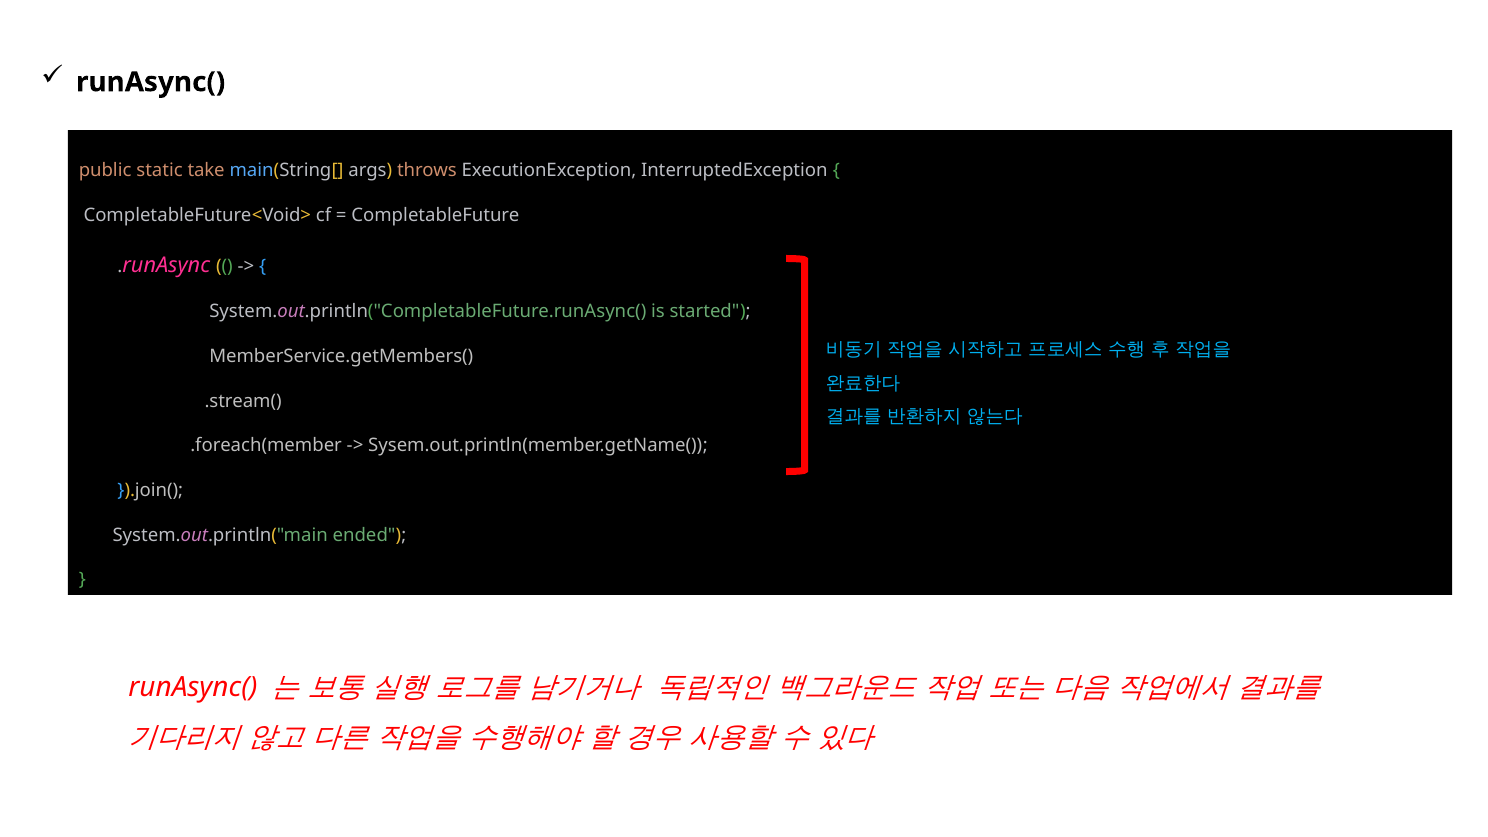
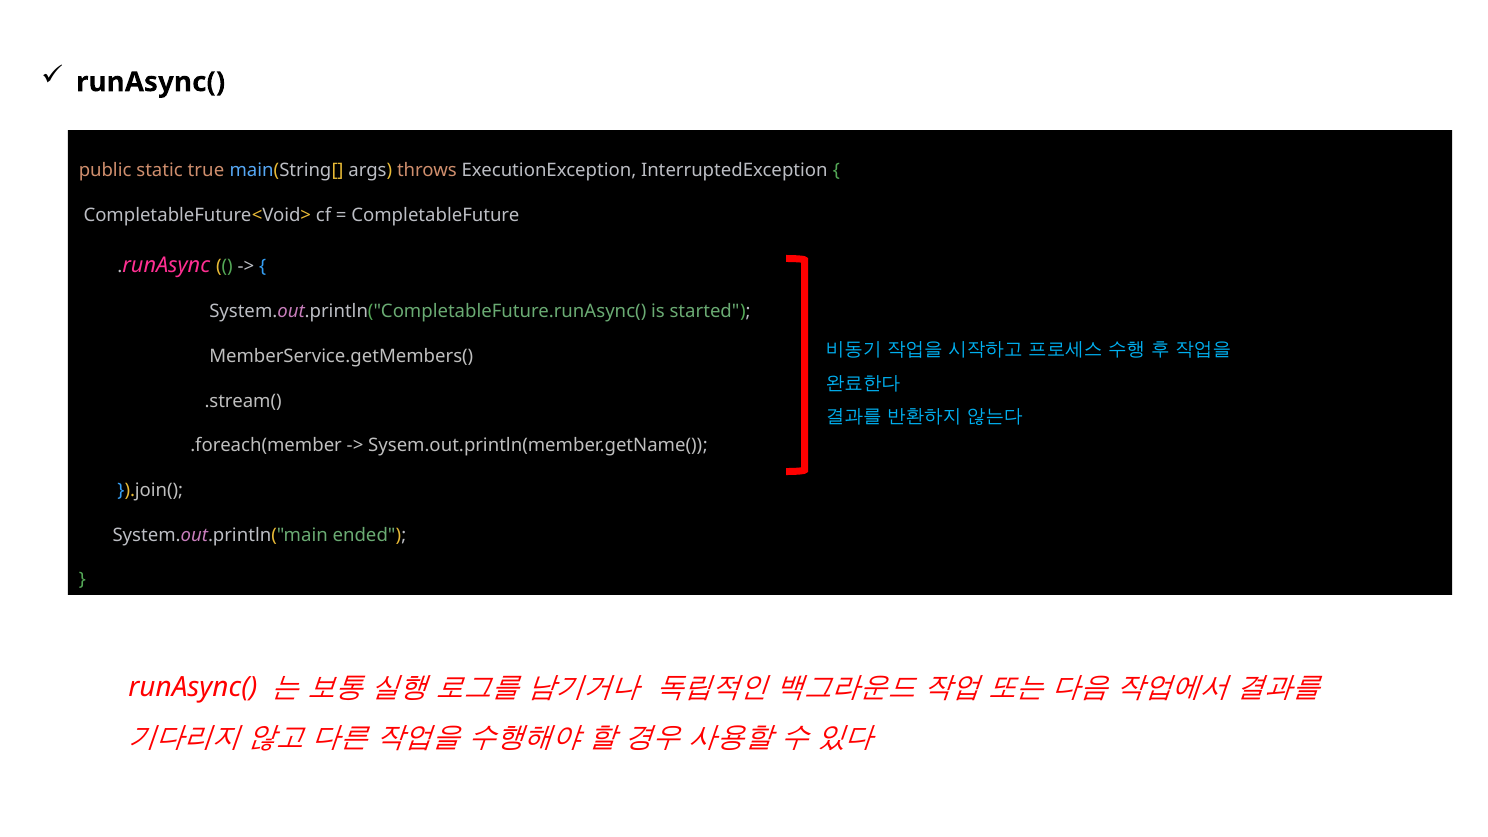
take: take -> true (206, 170)
